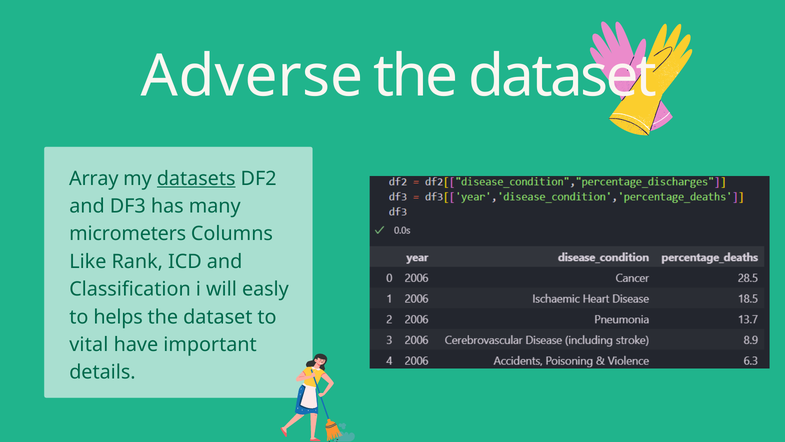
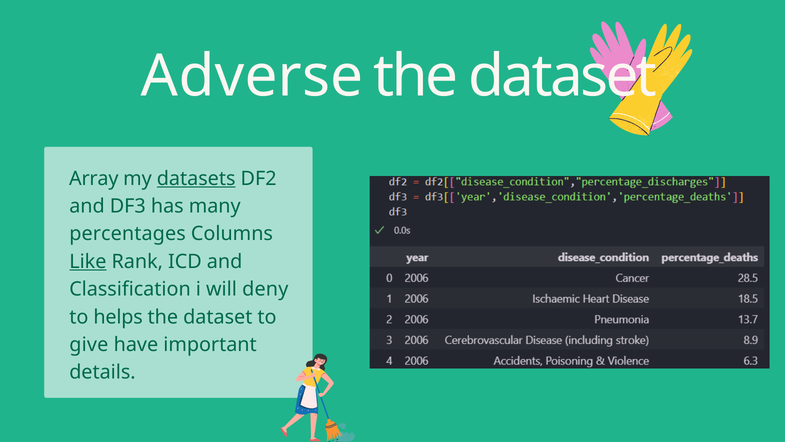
micrometers: micrometers -> percentages (128, 234)
Like underline: none -> present (88, 261)
easly: easly -> deny (265, 289)
vital: vital -> give (89, 344)
